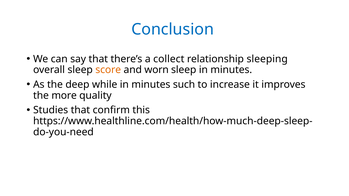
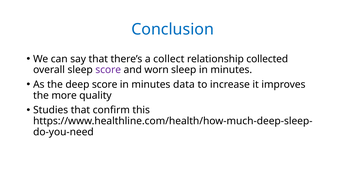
sleeping: sleeping -> collected (267, 59)
score colour: orange -> purple (108, 70)
deep while: while -> score (105, 85)
such: such -> data (184, 85)
